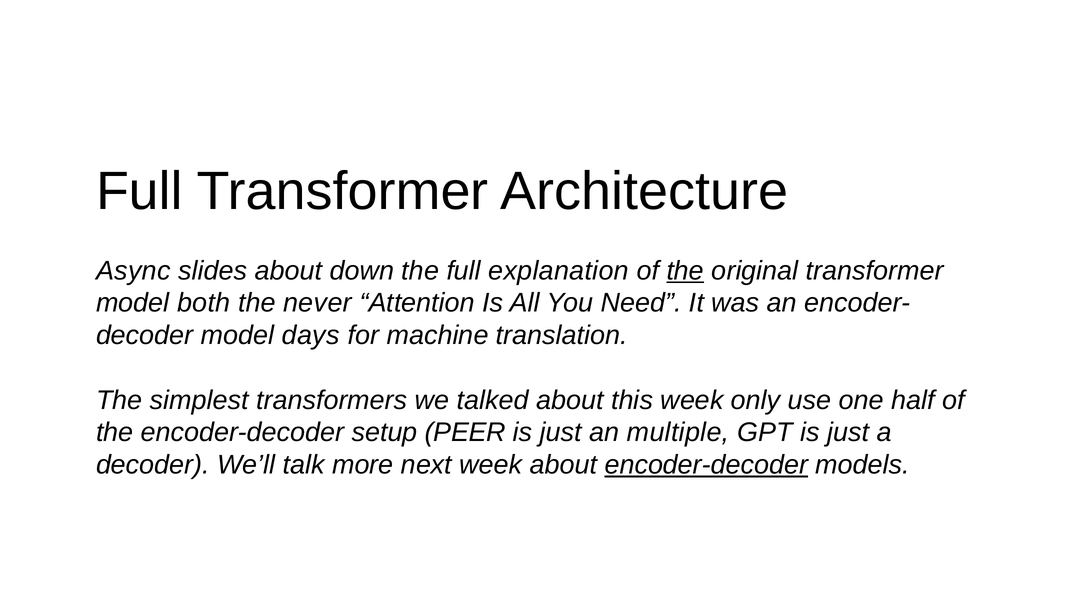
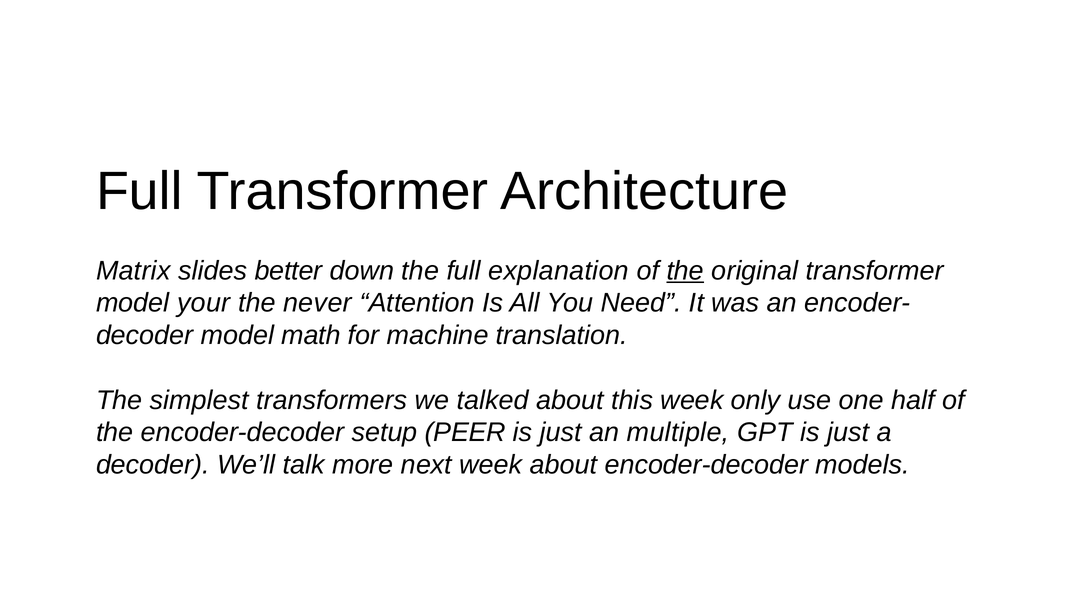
Async: Async -> Matrix (133, 271)
slides about: about -> better (289, 271)
both: both -> your (204, 303)
days: days -> math (311, 335)
encoder-decoder underline: present -> none (706, 465)
